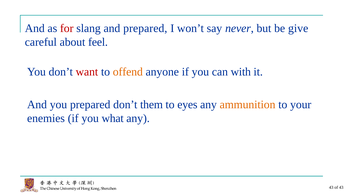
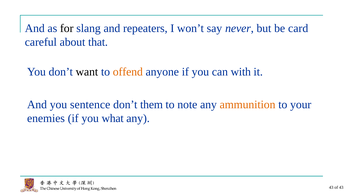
for colour: red -> black (67, 28)
and prepared: prepared -> repeaters (145, 28)
give: give -> card (298, 28)
feel: feel -> that (98, 42)
want colour: red -> black (87, 72)
you prepared: prepared -> sentence (90, 104)
eyes: eyes -> note (187, 104)
